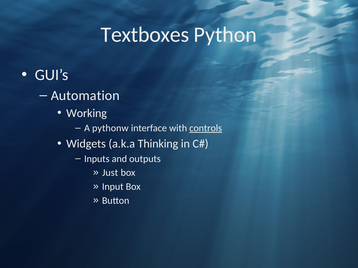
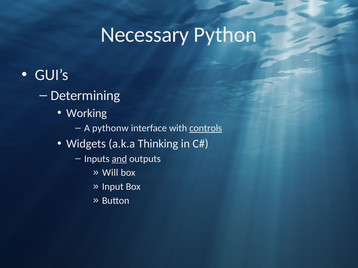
Textboxes: Textboxes -> Necessary (145, 35)
Automation: Automation -> Determining (85, 96)
and underline: none -> present (119, 159)
Just: Just -> Will (110, 173)
